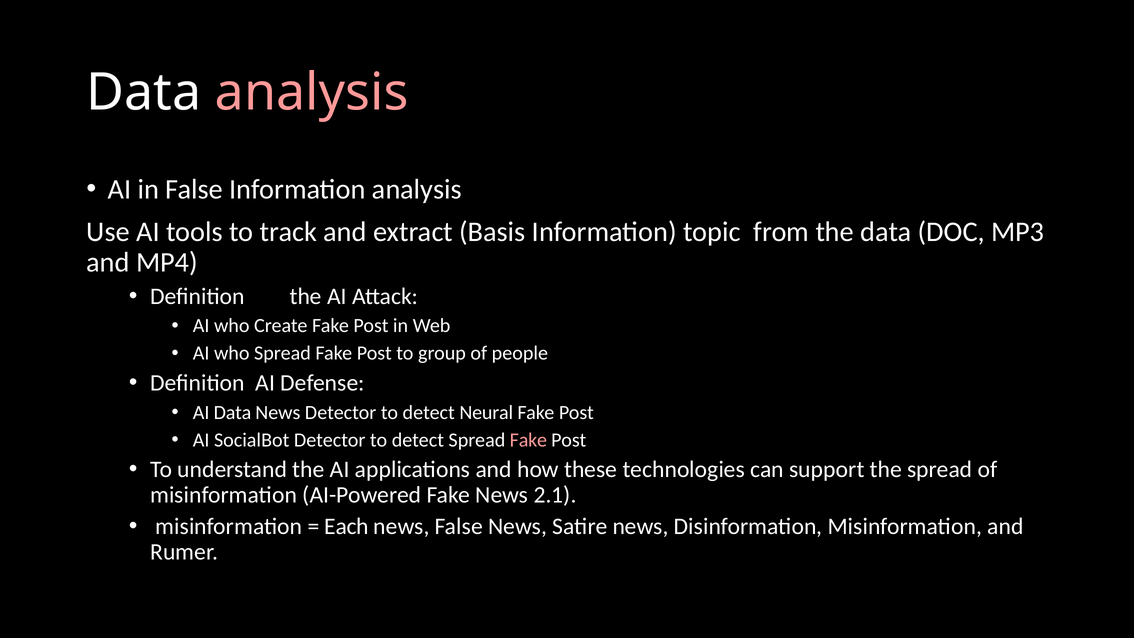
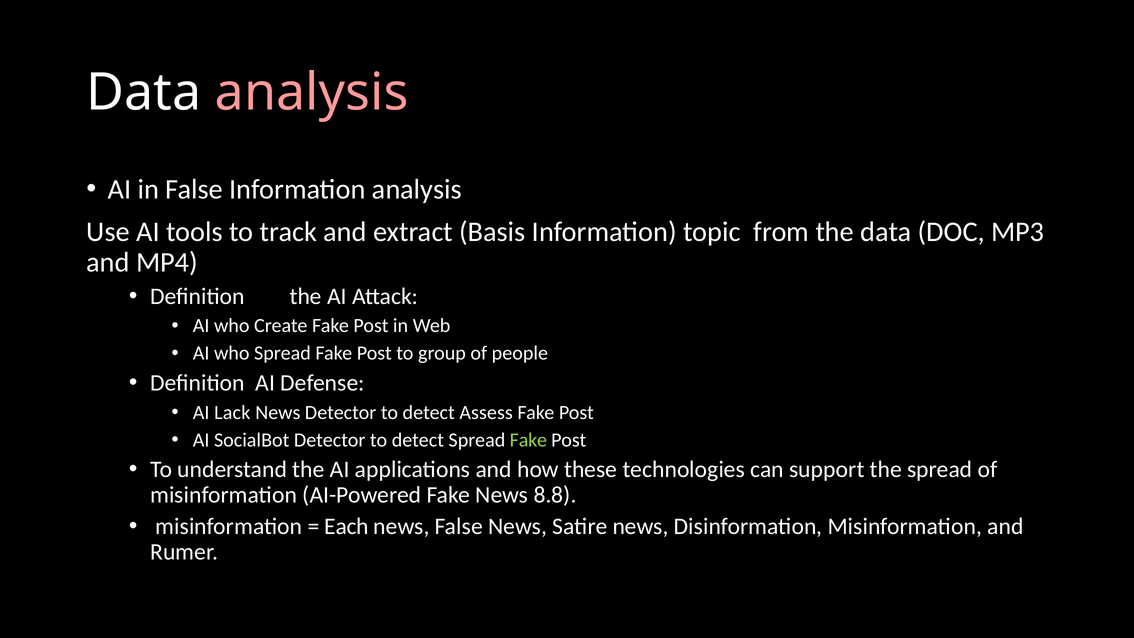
AI Data: Data -> Lack (232, 412)
Neural: Neural -> Assess (486, 412)
Fake colour: pink -> light green (528, 440)
2.1: 2.1 -> 8.8 (555, 495)
